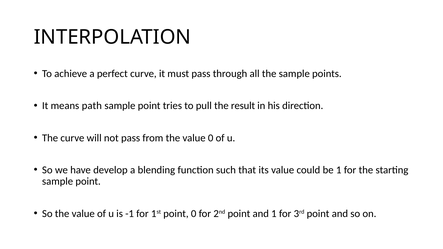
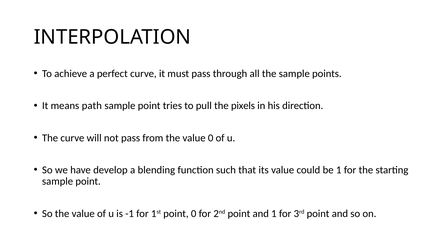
result: result -> pixels (243, 106)
